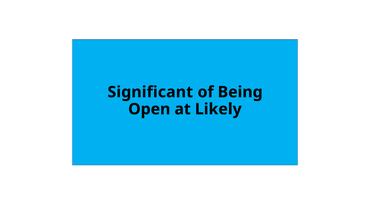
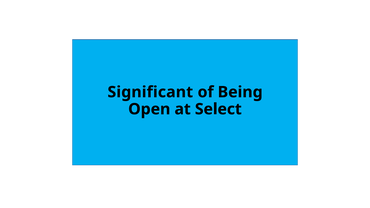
Likely: Likely -> Select (218, 109)
